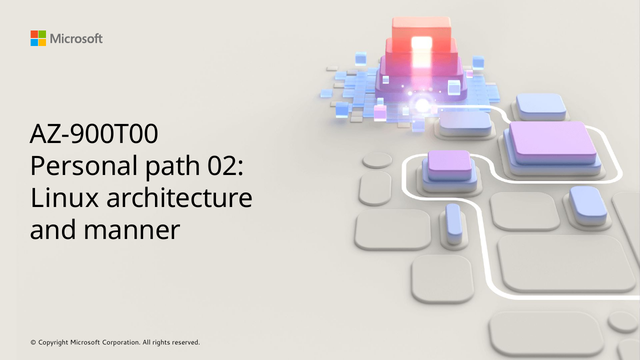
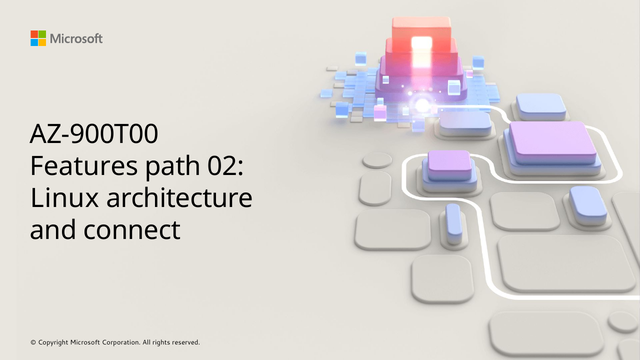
Personal: Personal -> Features (84, 166)
manner: manner -> connect (132, 230)
